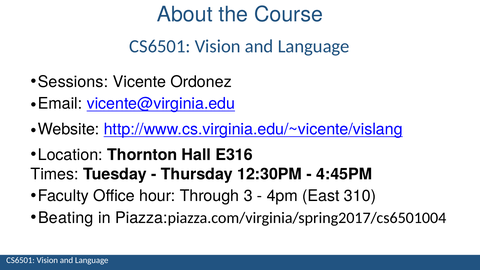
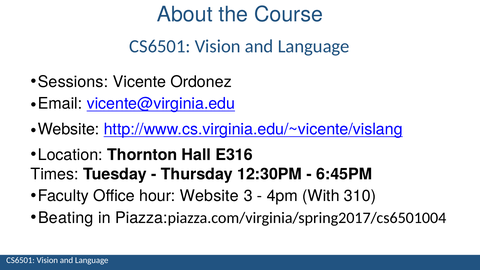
4:45PM: 4:45PM -> 6:45PM (344, 174)
hour Through: Through -> Website (209, 196)
East: East -> With (321, 196)
